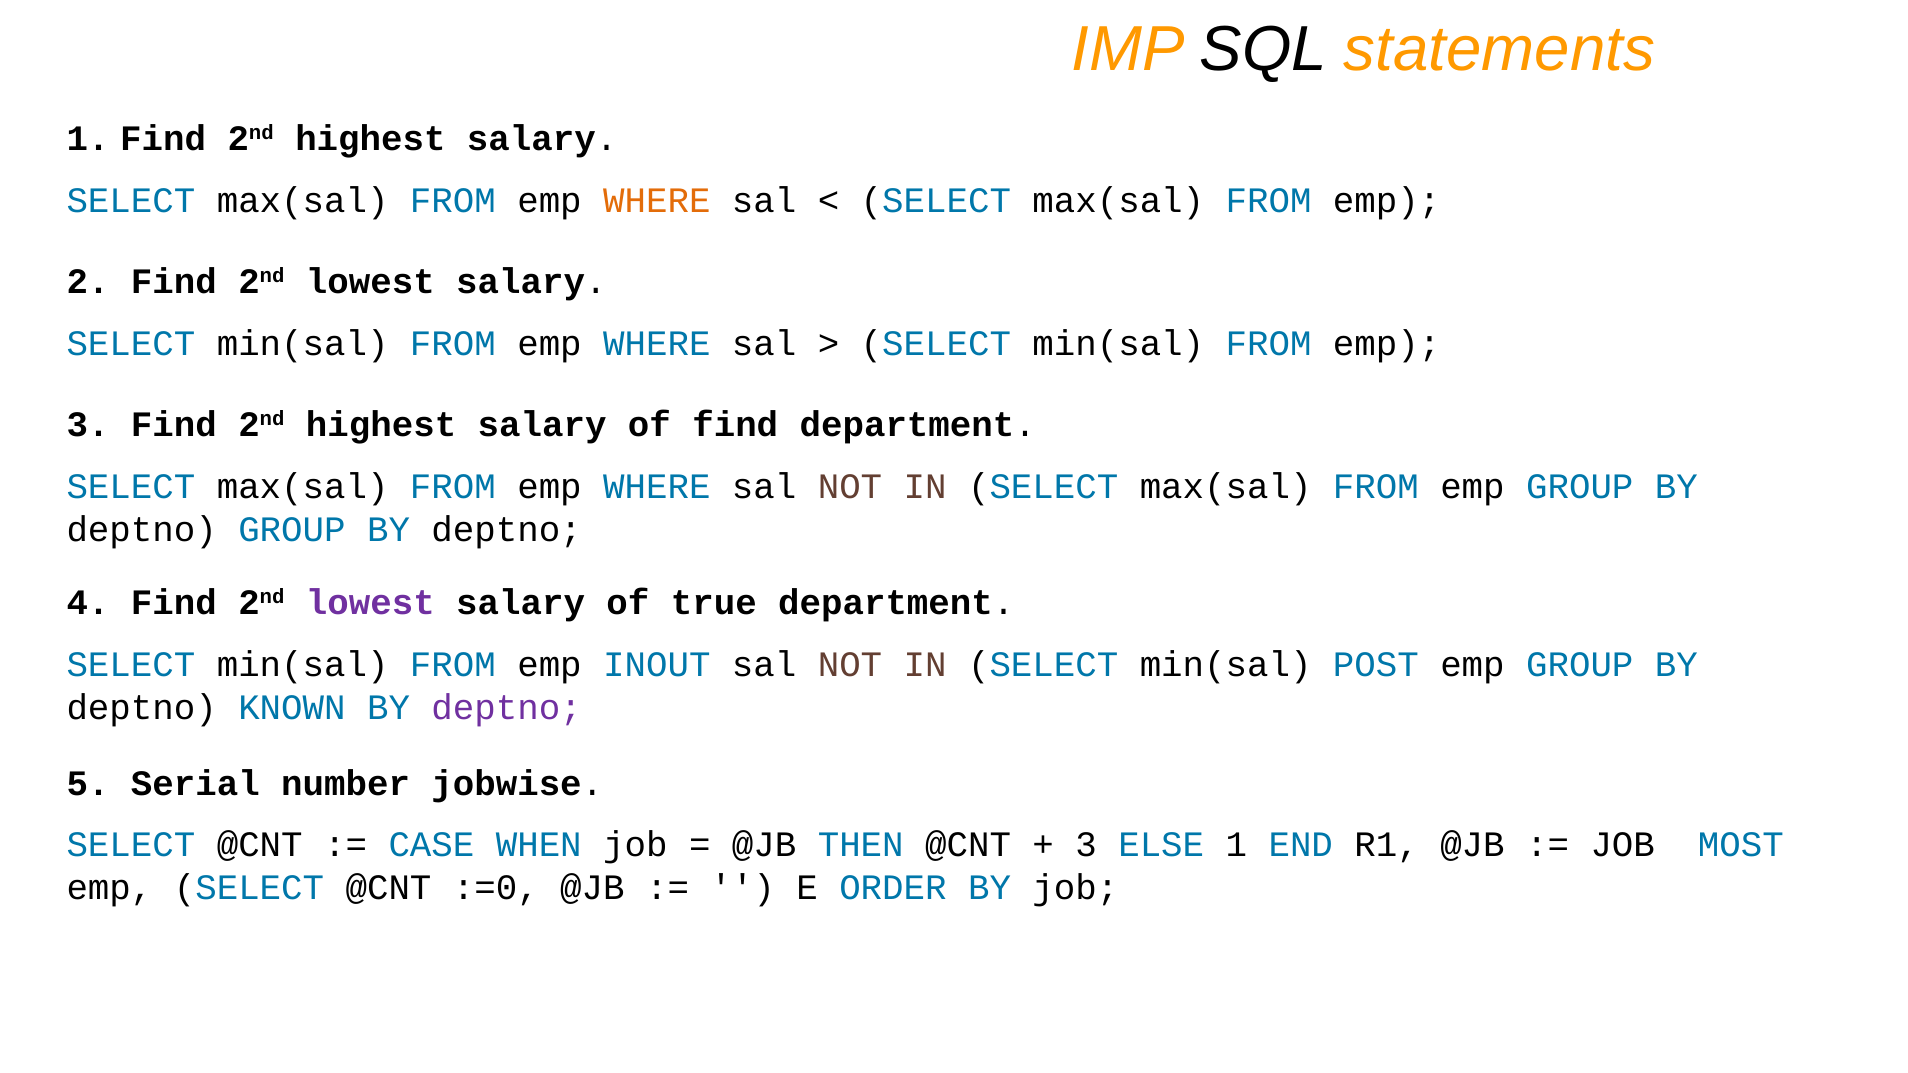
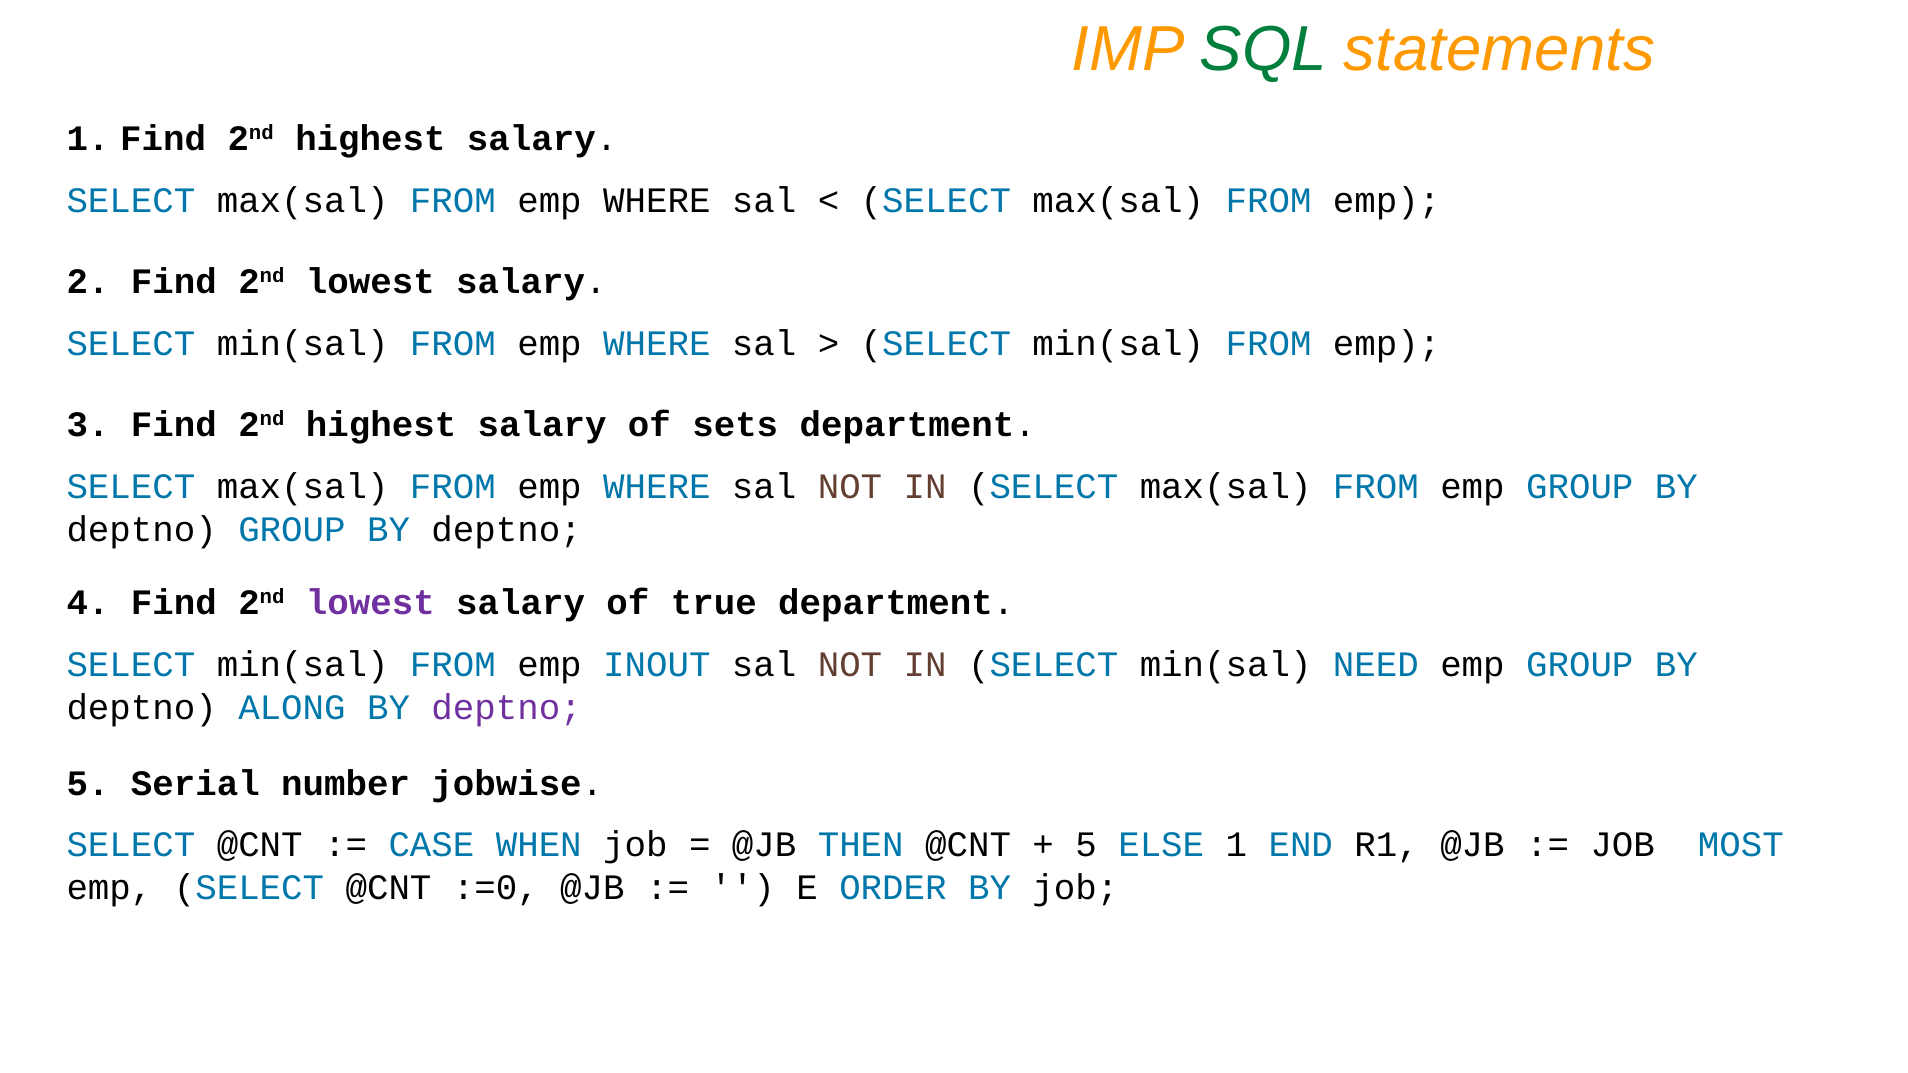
SQL colour: black -> green (1264, 50)
WHERE colour: orange -> black (657, 200)
of find: find -> sets (735, 424)
POST: POST -> NEED (1376, 665)
KNOWN: KNOWN -> ALONG (292, 708)
3: 3 -> 5 (1086, 845)
